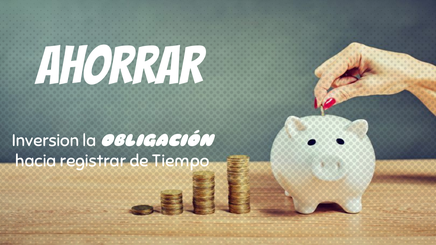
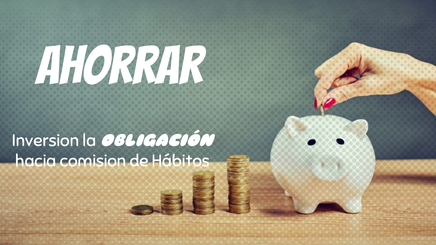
registrar: registrar -> comision (93, 161)
Tiempo: Tiempo -> Hábitos (181, 161)
